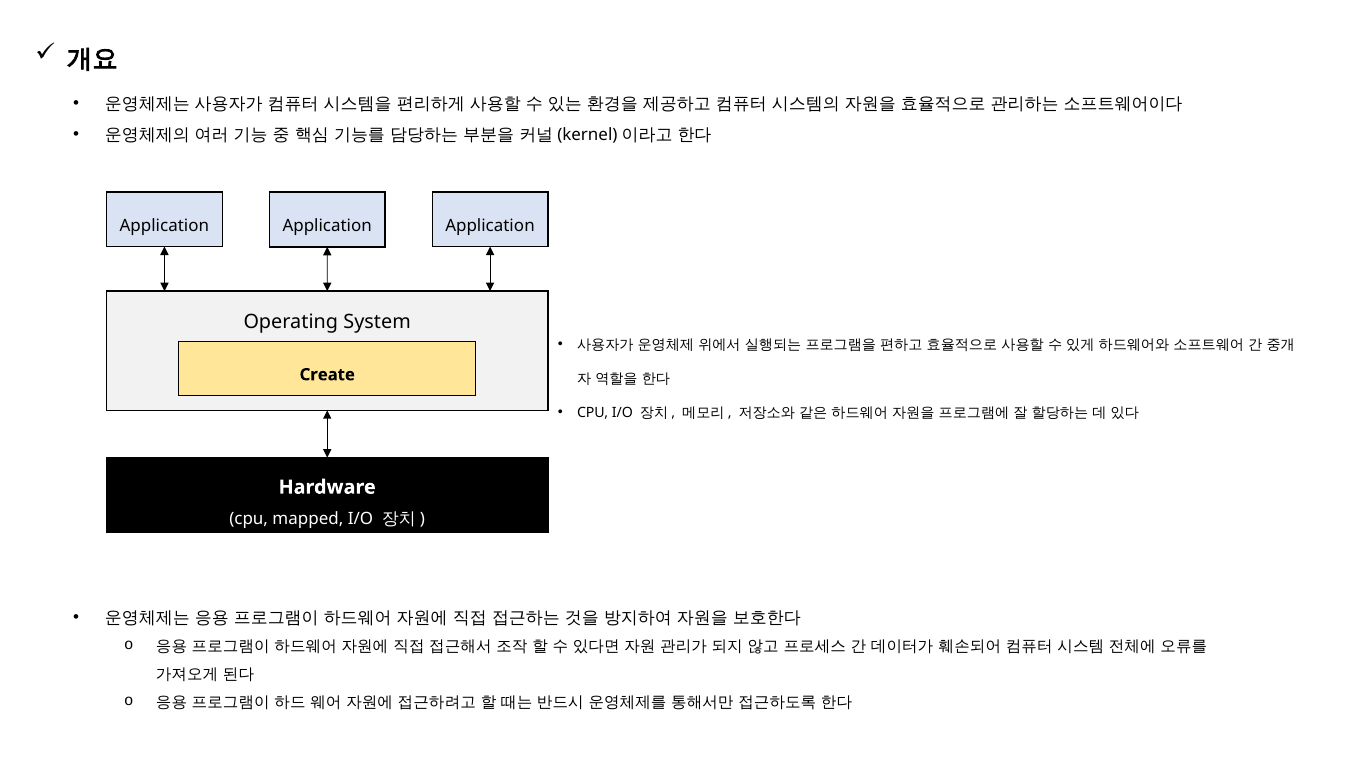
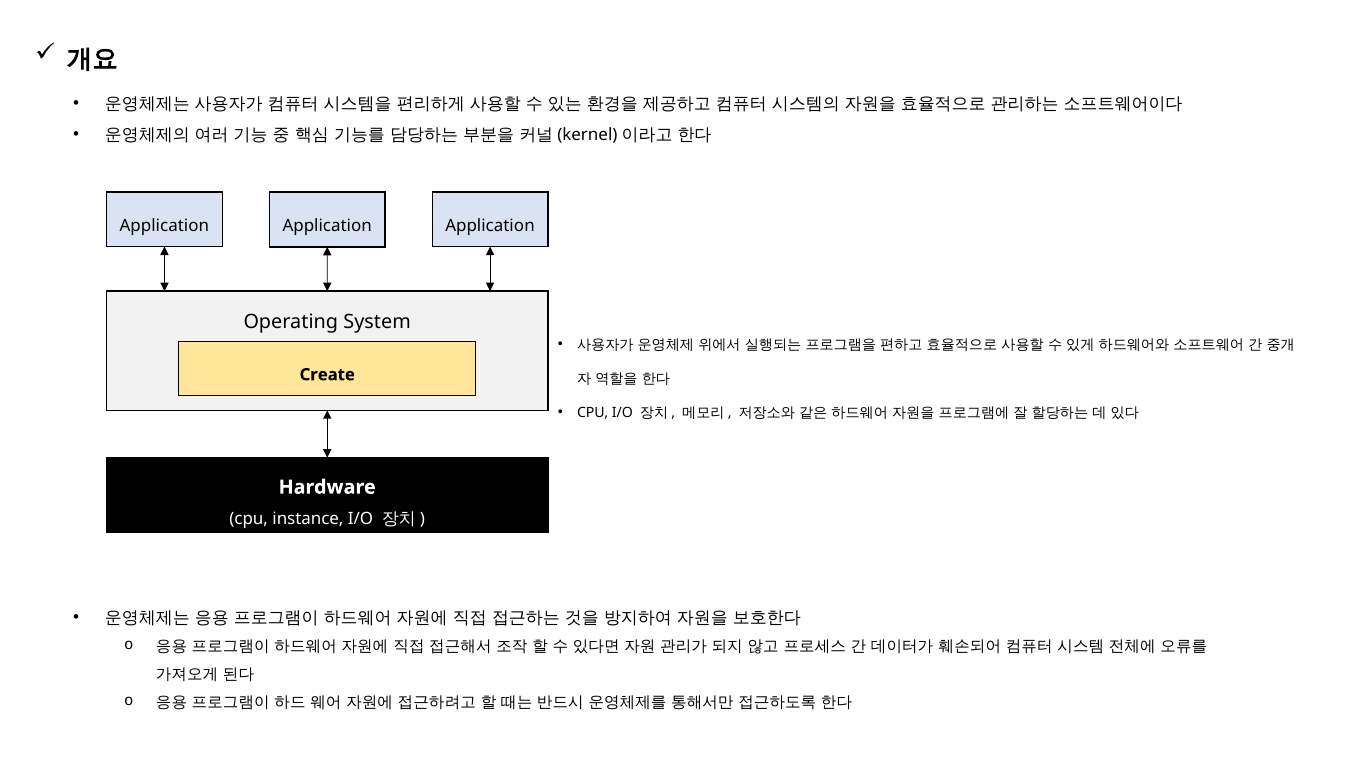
mapped: mapped -> instance (308, 520)
